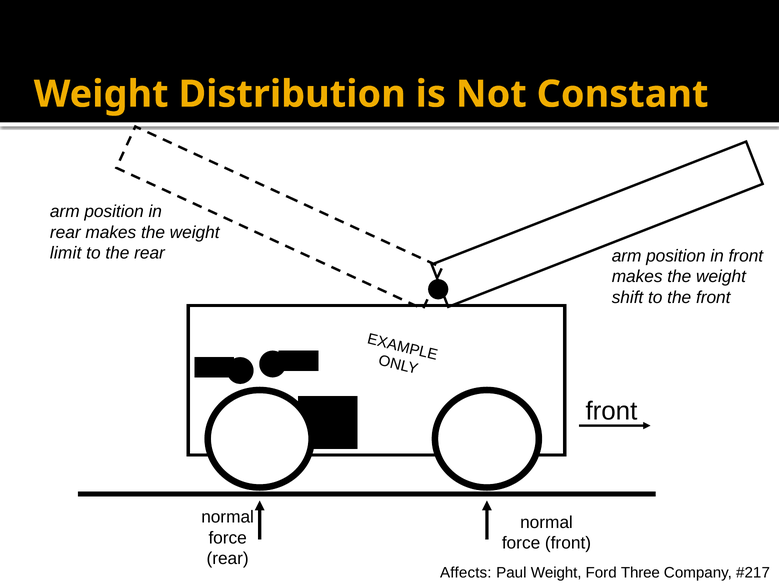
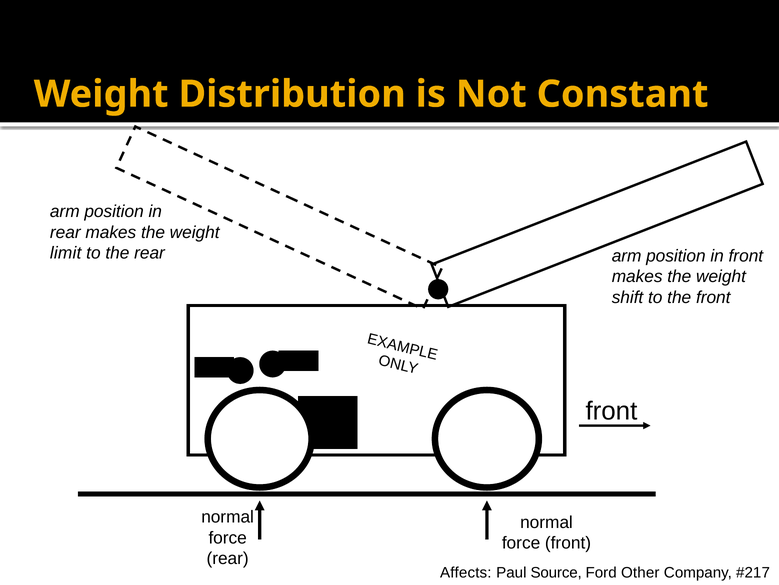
Paul Weight: Weight -> Source (556, 572)
Three: Three -> Other (640, 572)
